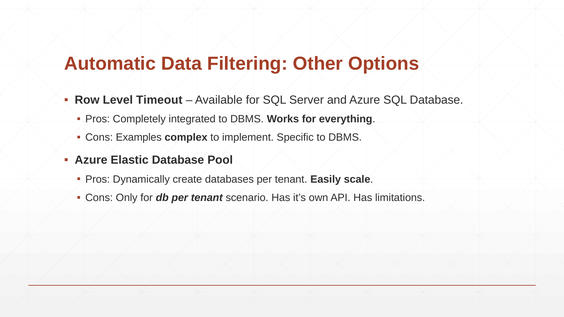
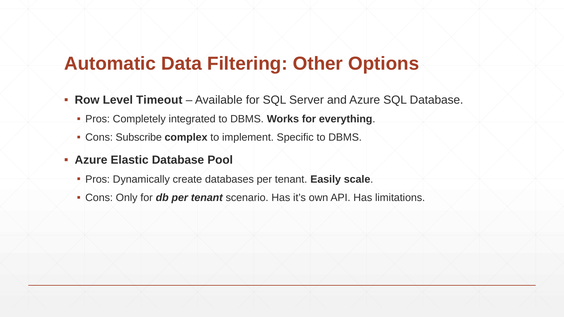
Examples: Examples -> Subscribe (139, 138)
